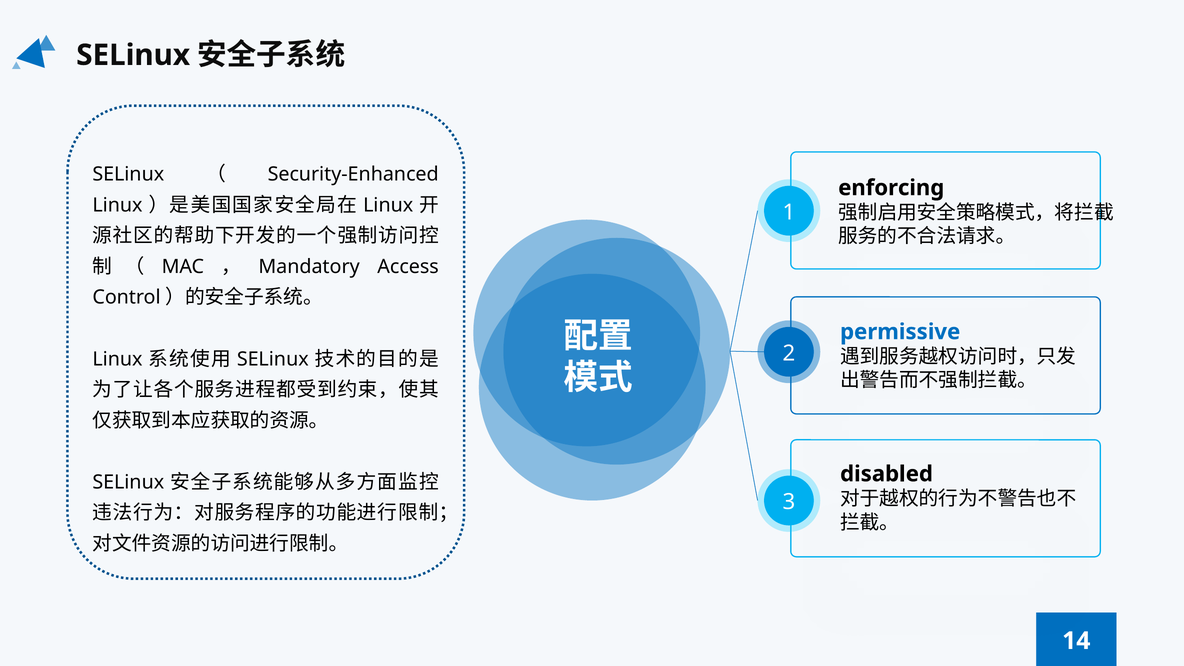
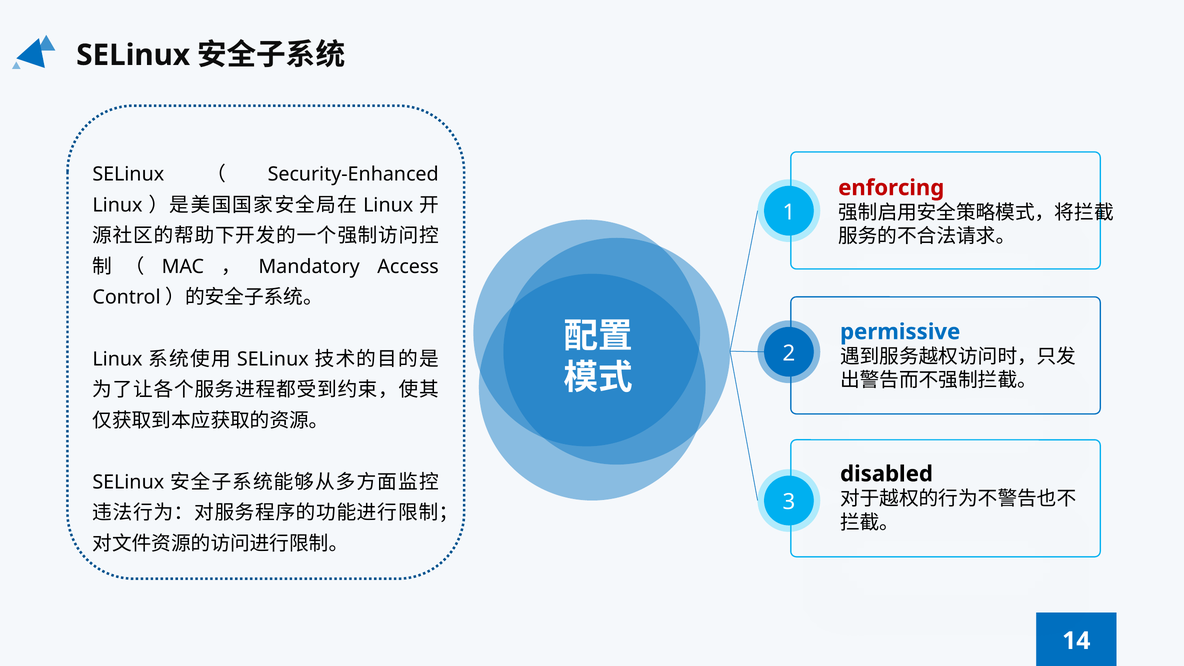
enforcing colour: black -> red (891, 188)
